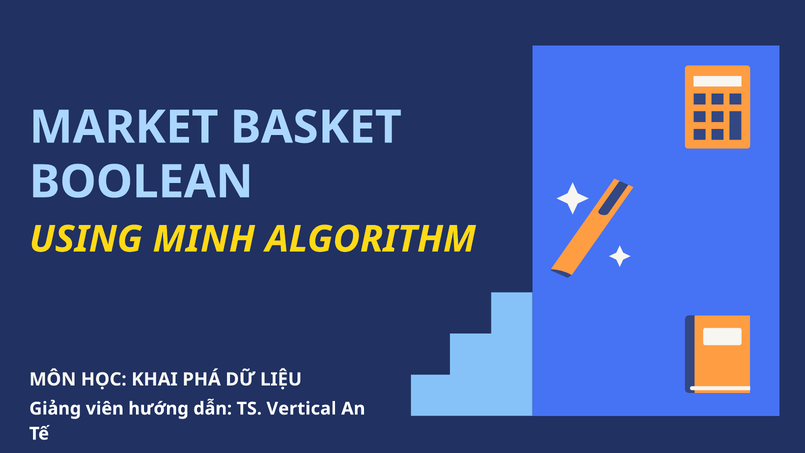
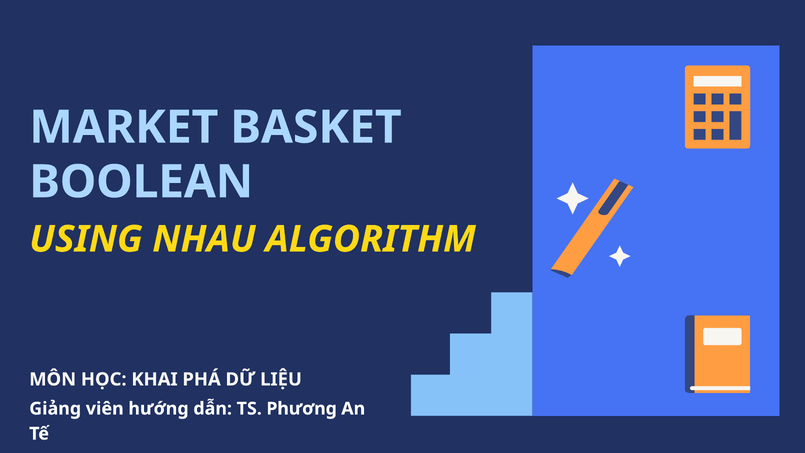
MINH: MINH -> NHAU (204, 239)
Vertical: Vertical -> Phương (302, 409)
